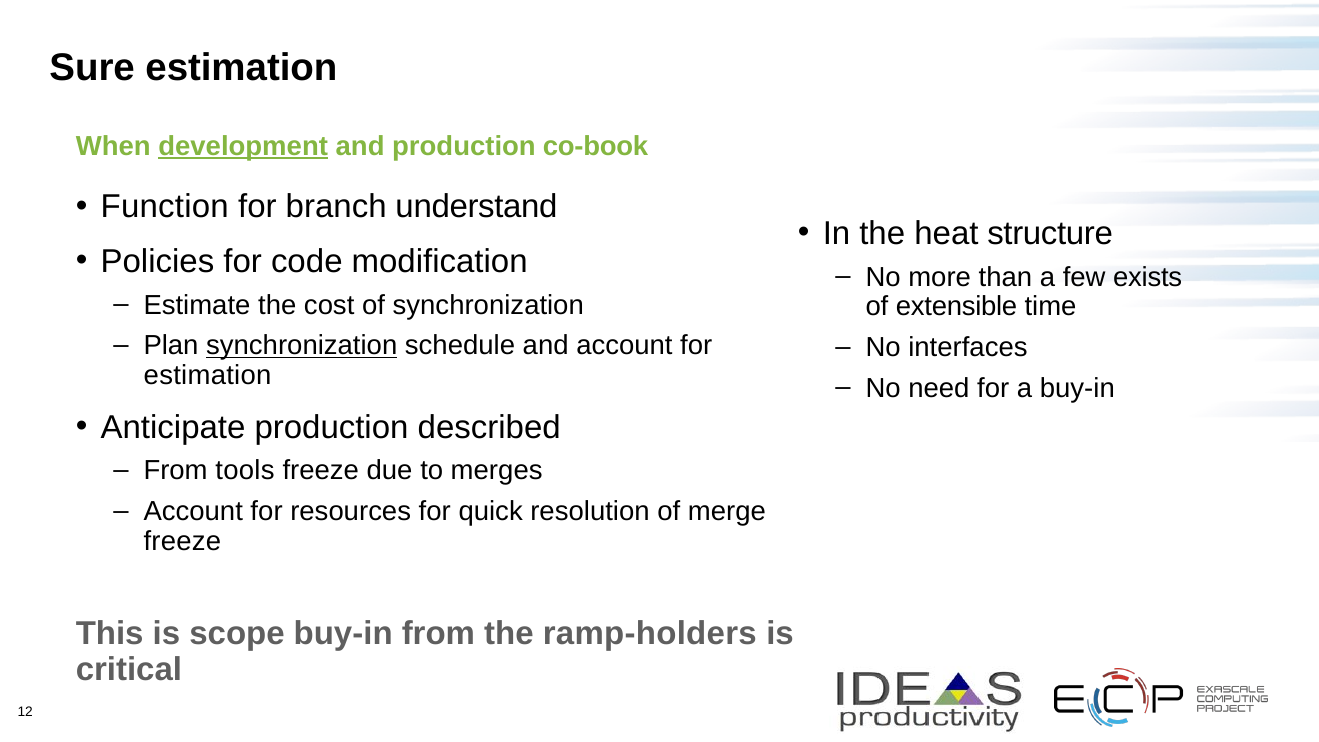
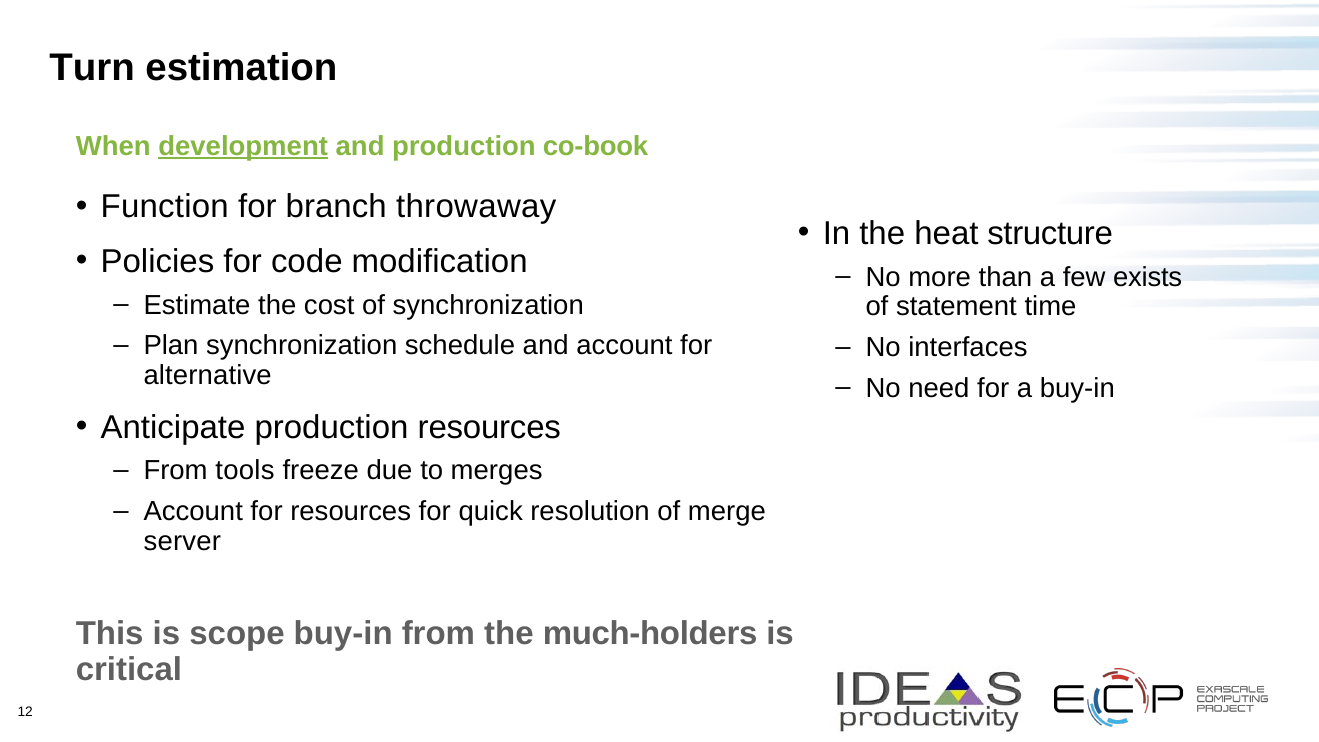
Sure: Sure -> Turn (92, 68)
understand: understand -> throwaway (476, 207)
extensible: extensible -> statement (956, 307)
synchronization underline: present -> none (302, 346)
estimation: estimation -> alternative (208, 375)
production described: described -> resources (489, 427)
freeze: freeze -> server (182, 541)
ramp-holders: ramp-holders -> much-holders (650, 634)
